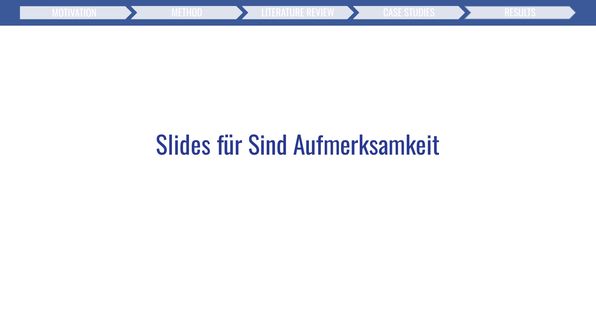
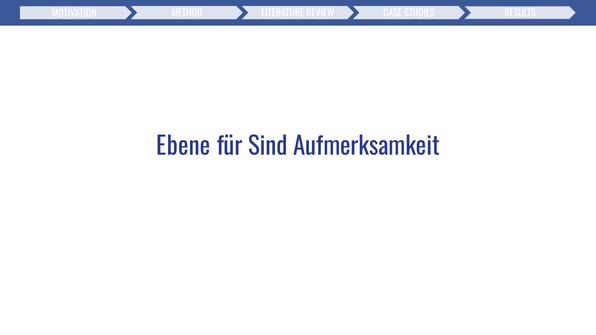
Slides: Slides -> Ebene (183, 147)
